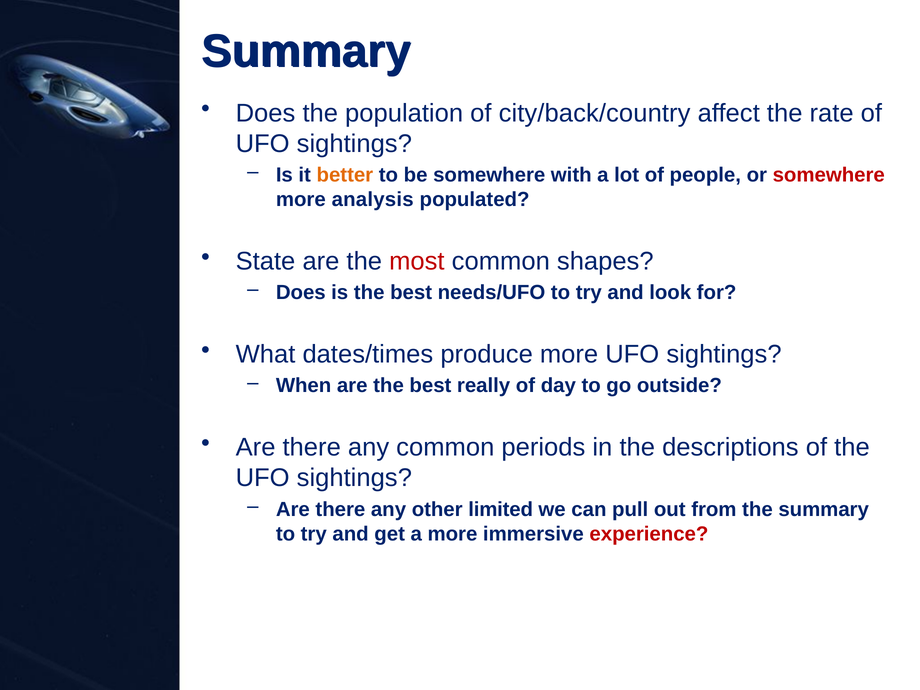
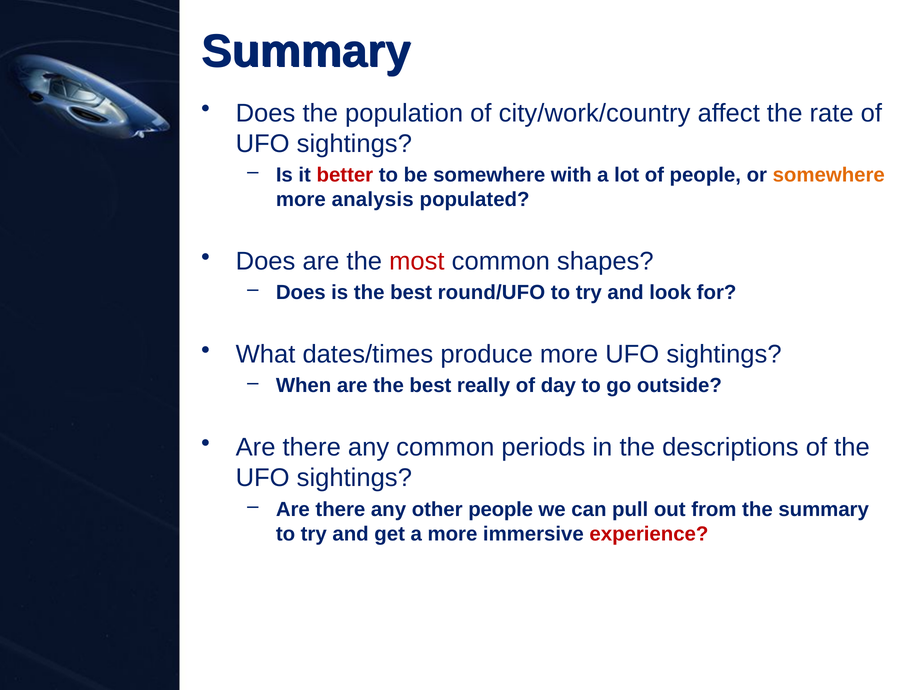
city/back/country: city/back/country -> city/work/country (595, 113)
better colour: orange -> red (345, 175)
somewhere colour: red -> orange (829, 175)
State: State -> Does (266, 261)
needs/UFO: needs/UFO -> round/UFO (491, 293)
other limited: limited -> people (501, 509)
